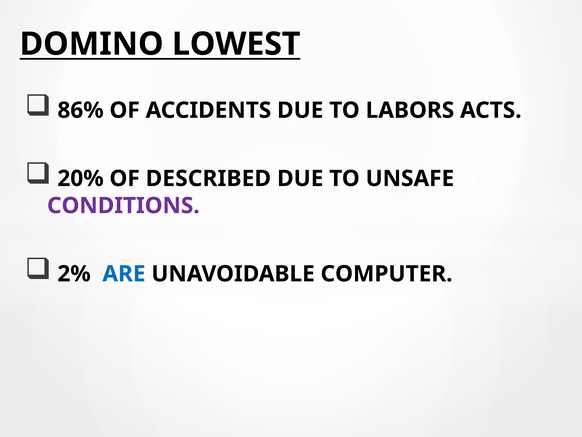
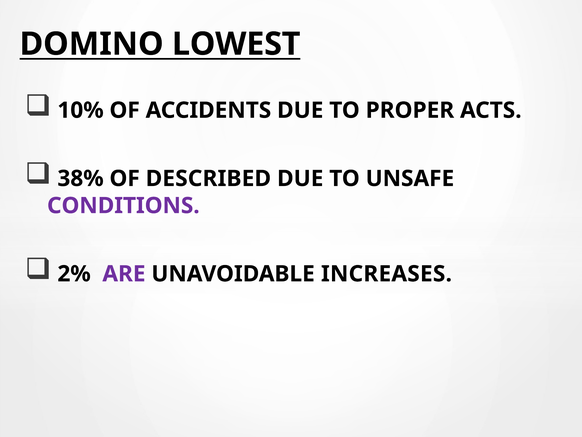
86%: 86% -> 10% (81, 110)
LABORS: LABORS -> PROPER (410, 110)
20%: 20% -> 38% (81, 178)
ARE colour: blue -> purple (124, 274)
COMPUTER: COMPUTER -> INCREASES (386, 274)
